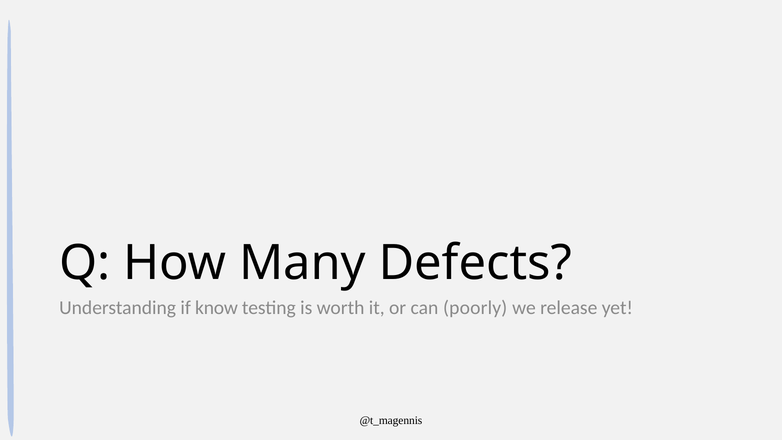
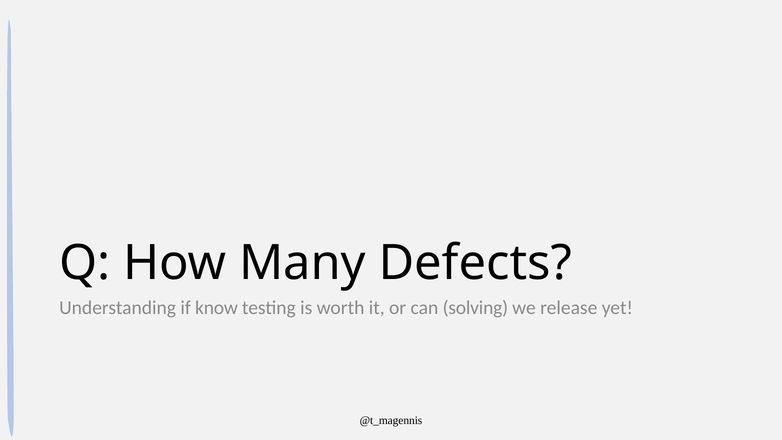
poorly: poorly -> solving (475, 308)
